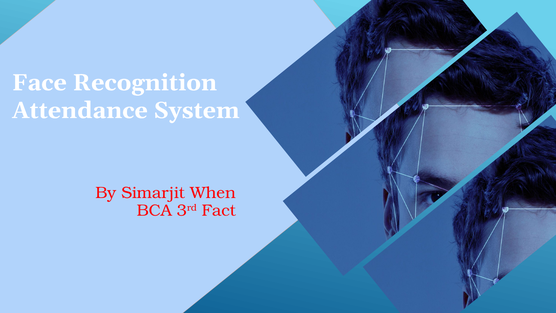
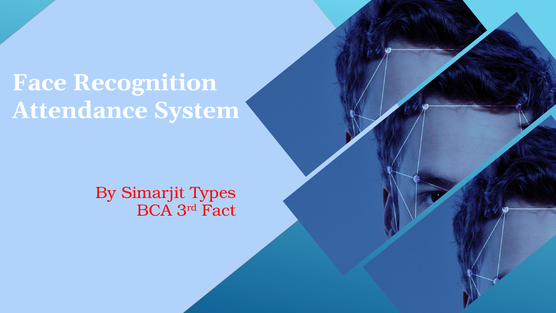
When: When -> Types (213, 193)
